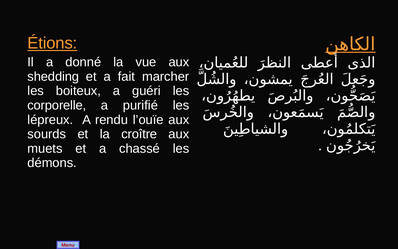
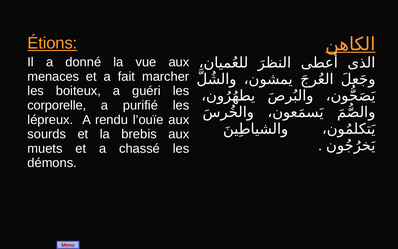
shedding: shedding -> menaces (53, 76)
croître: croître -> brebis (139, 134)
